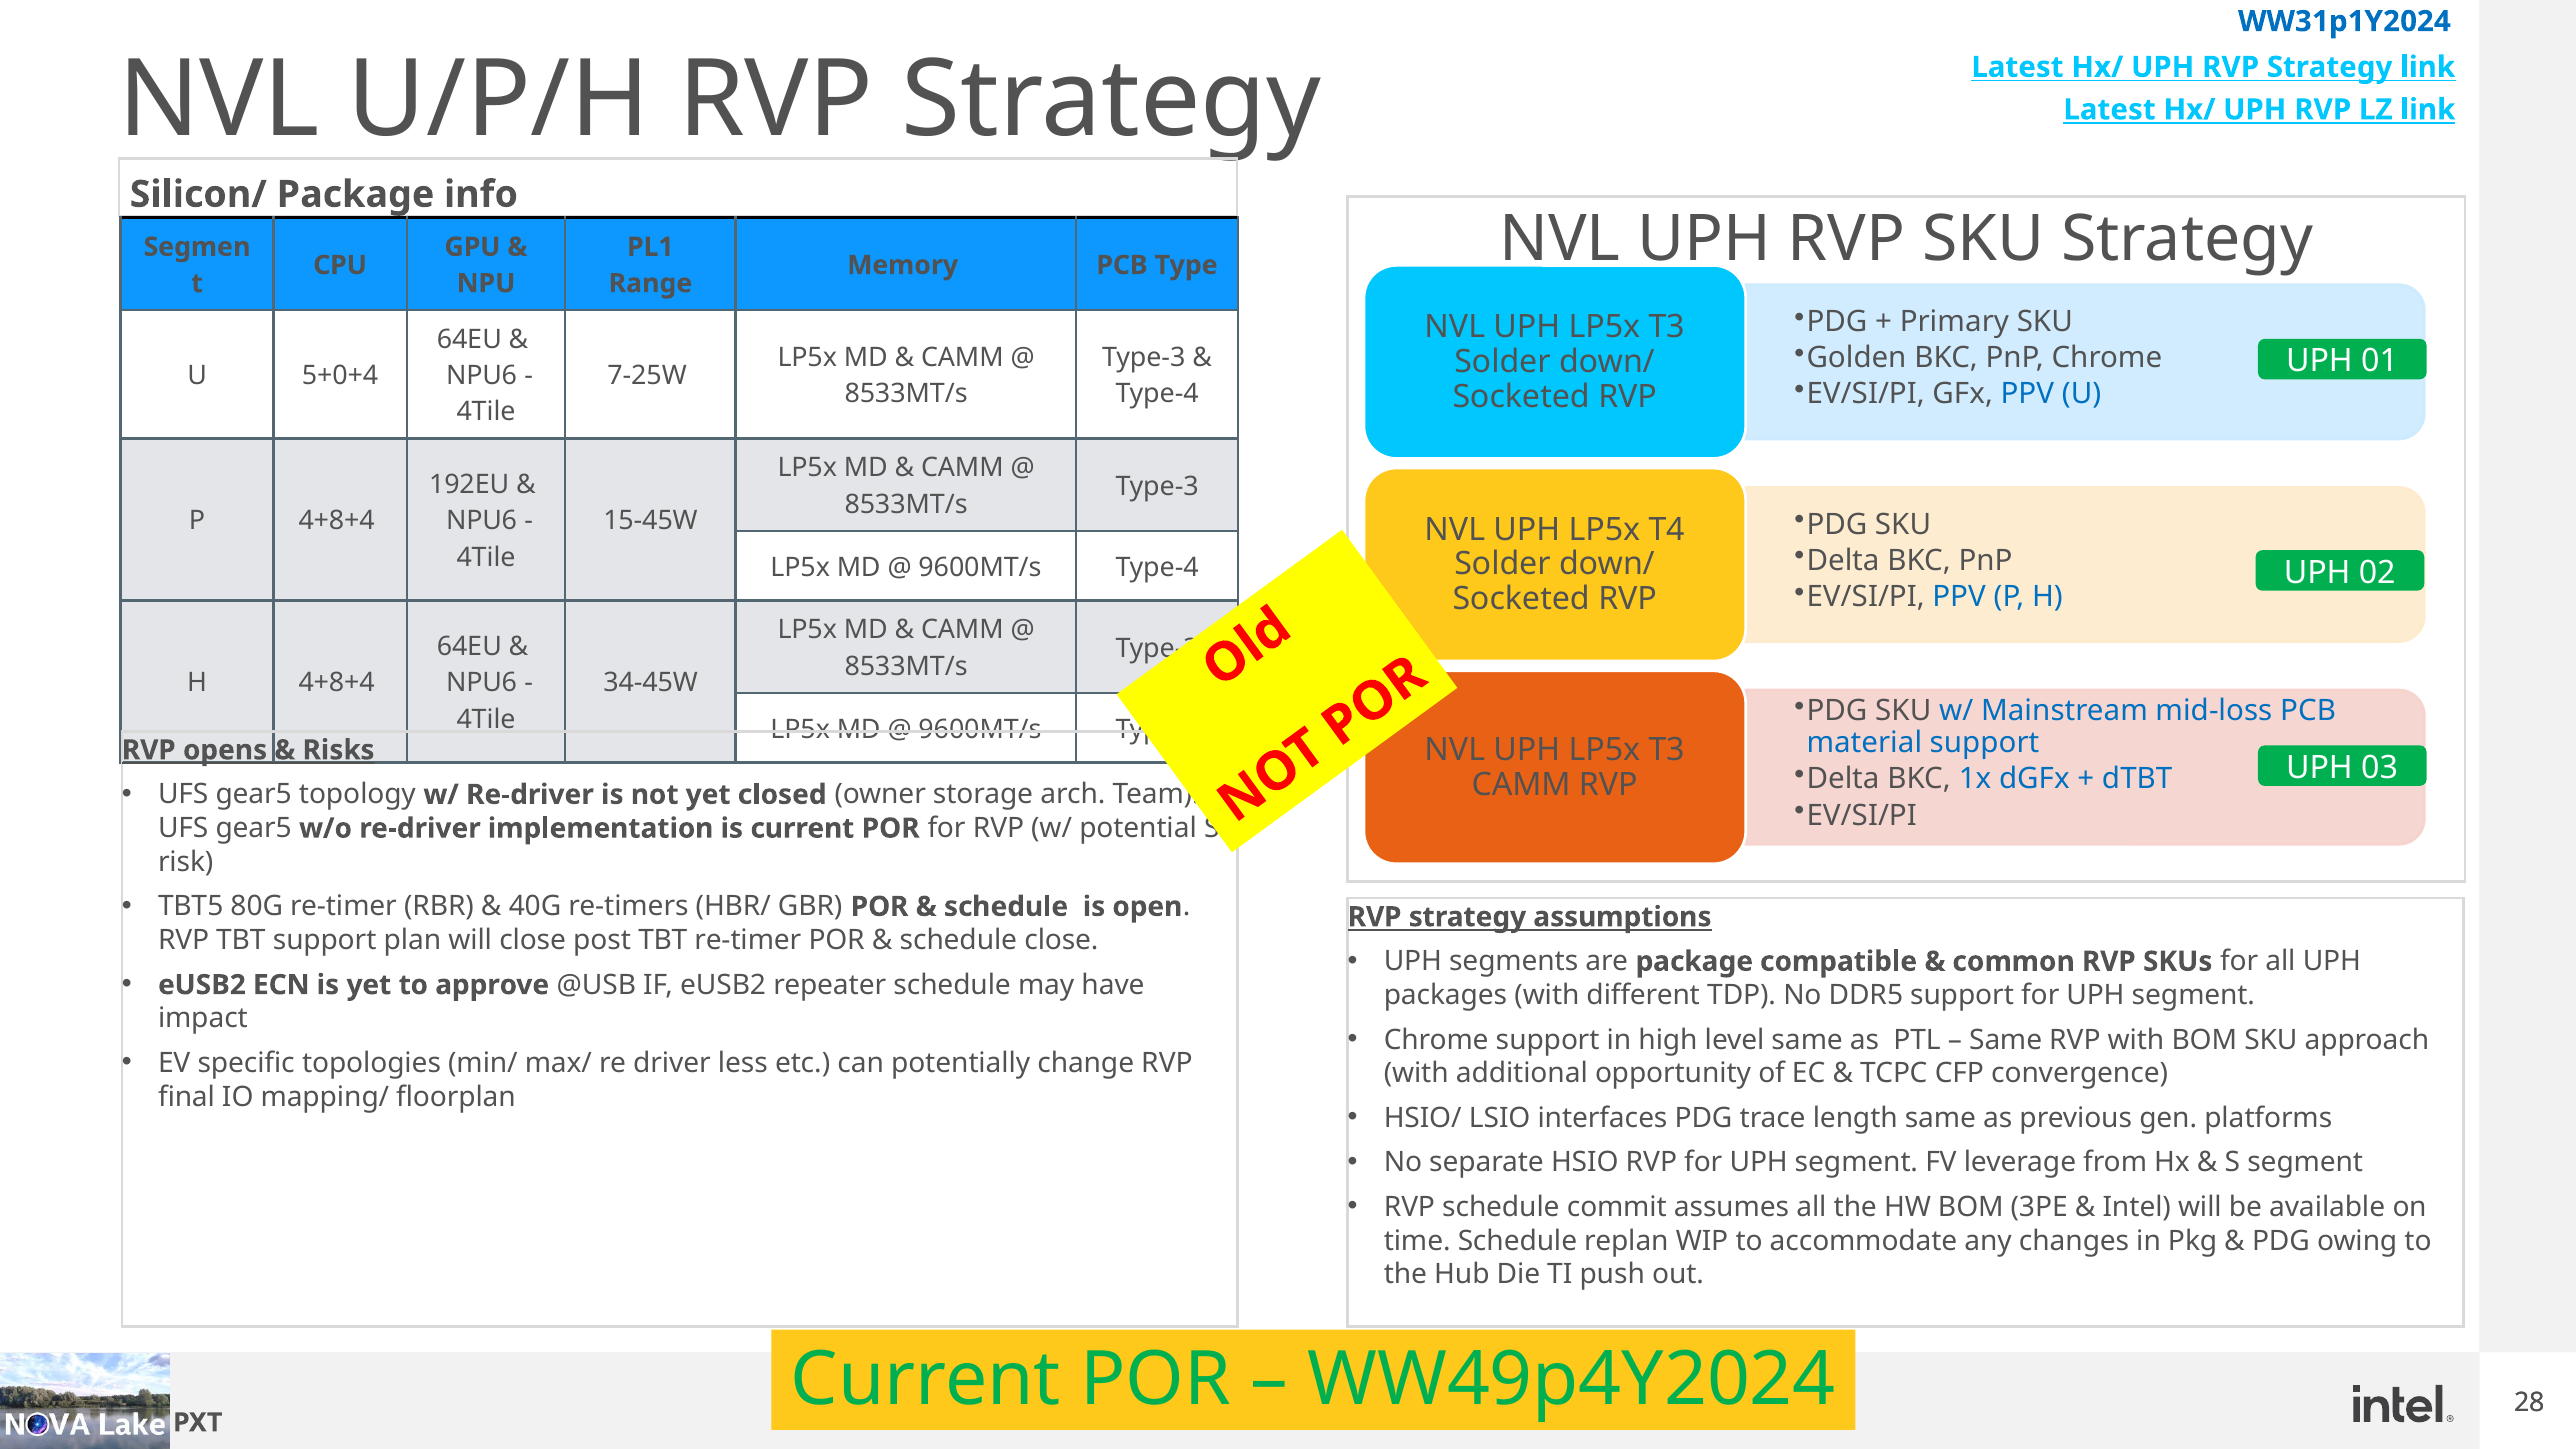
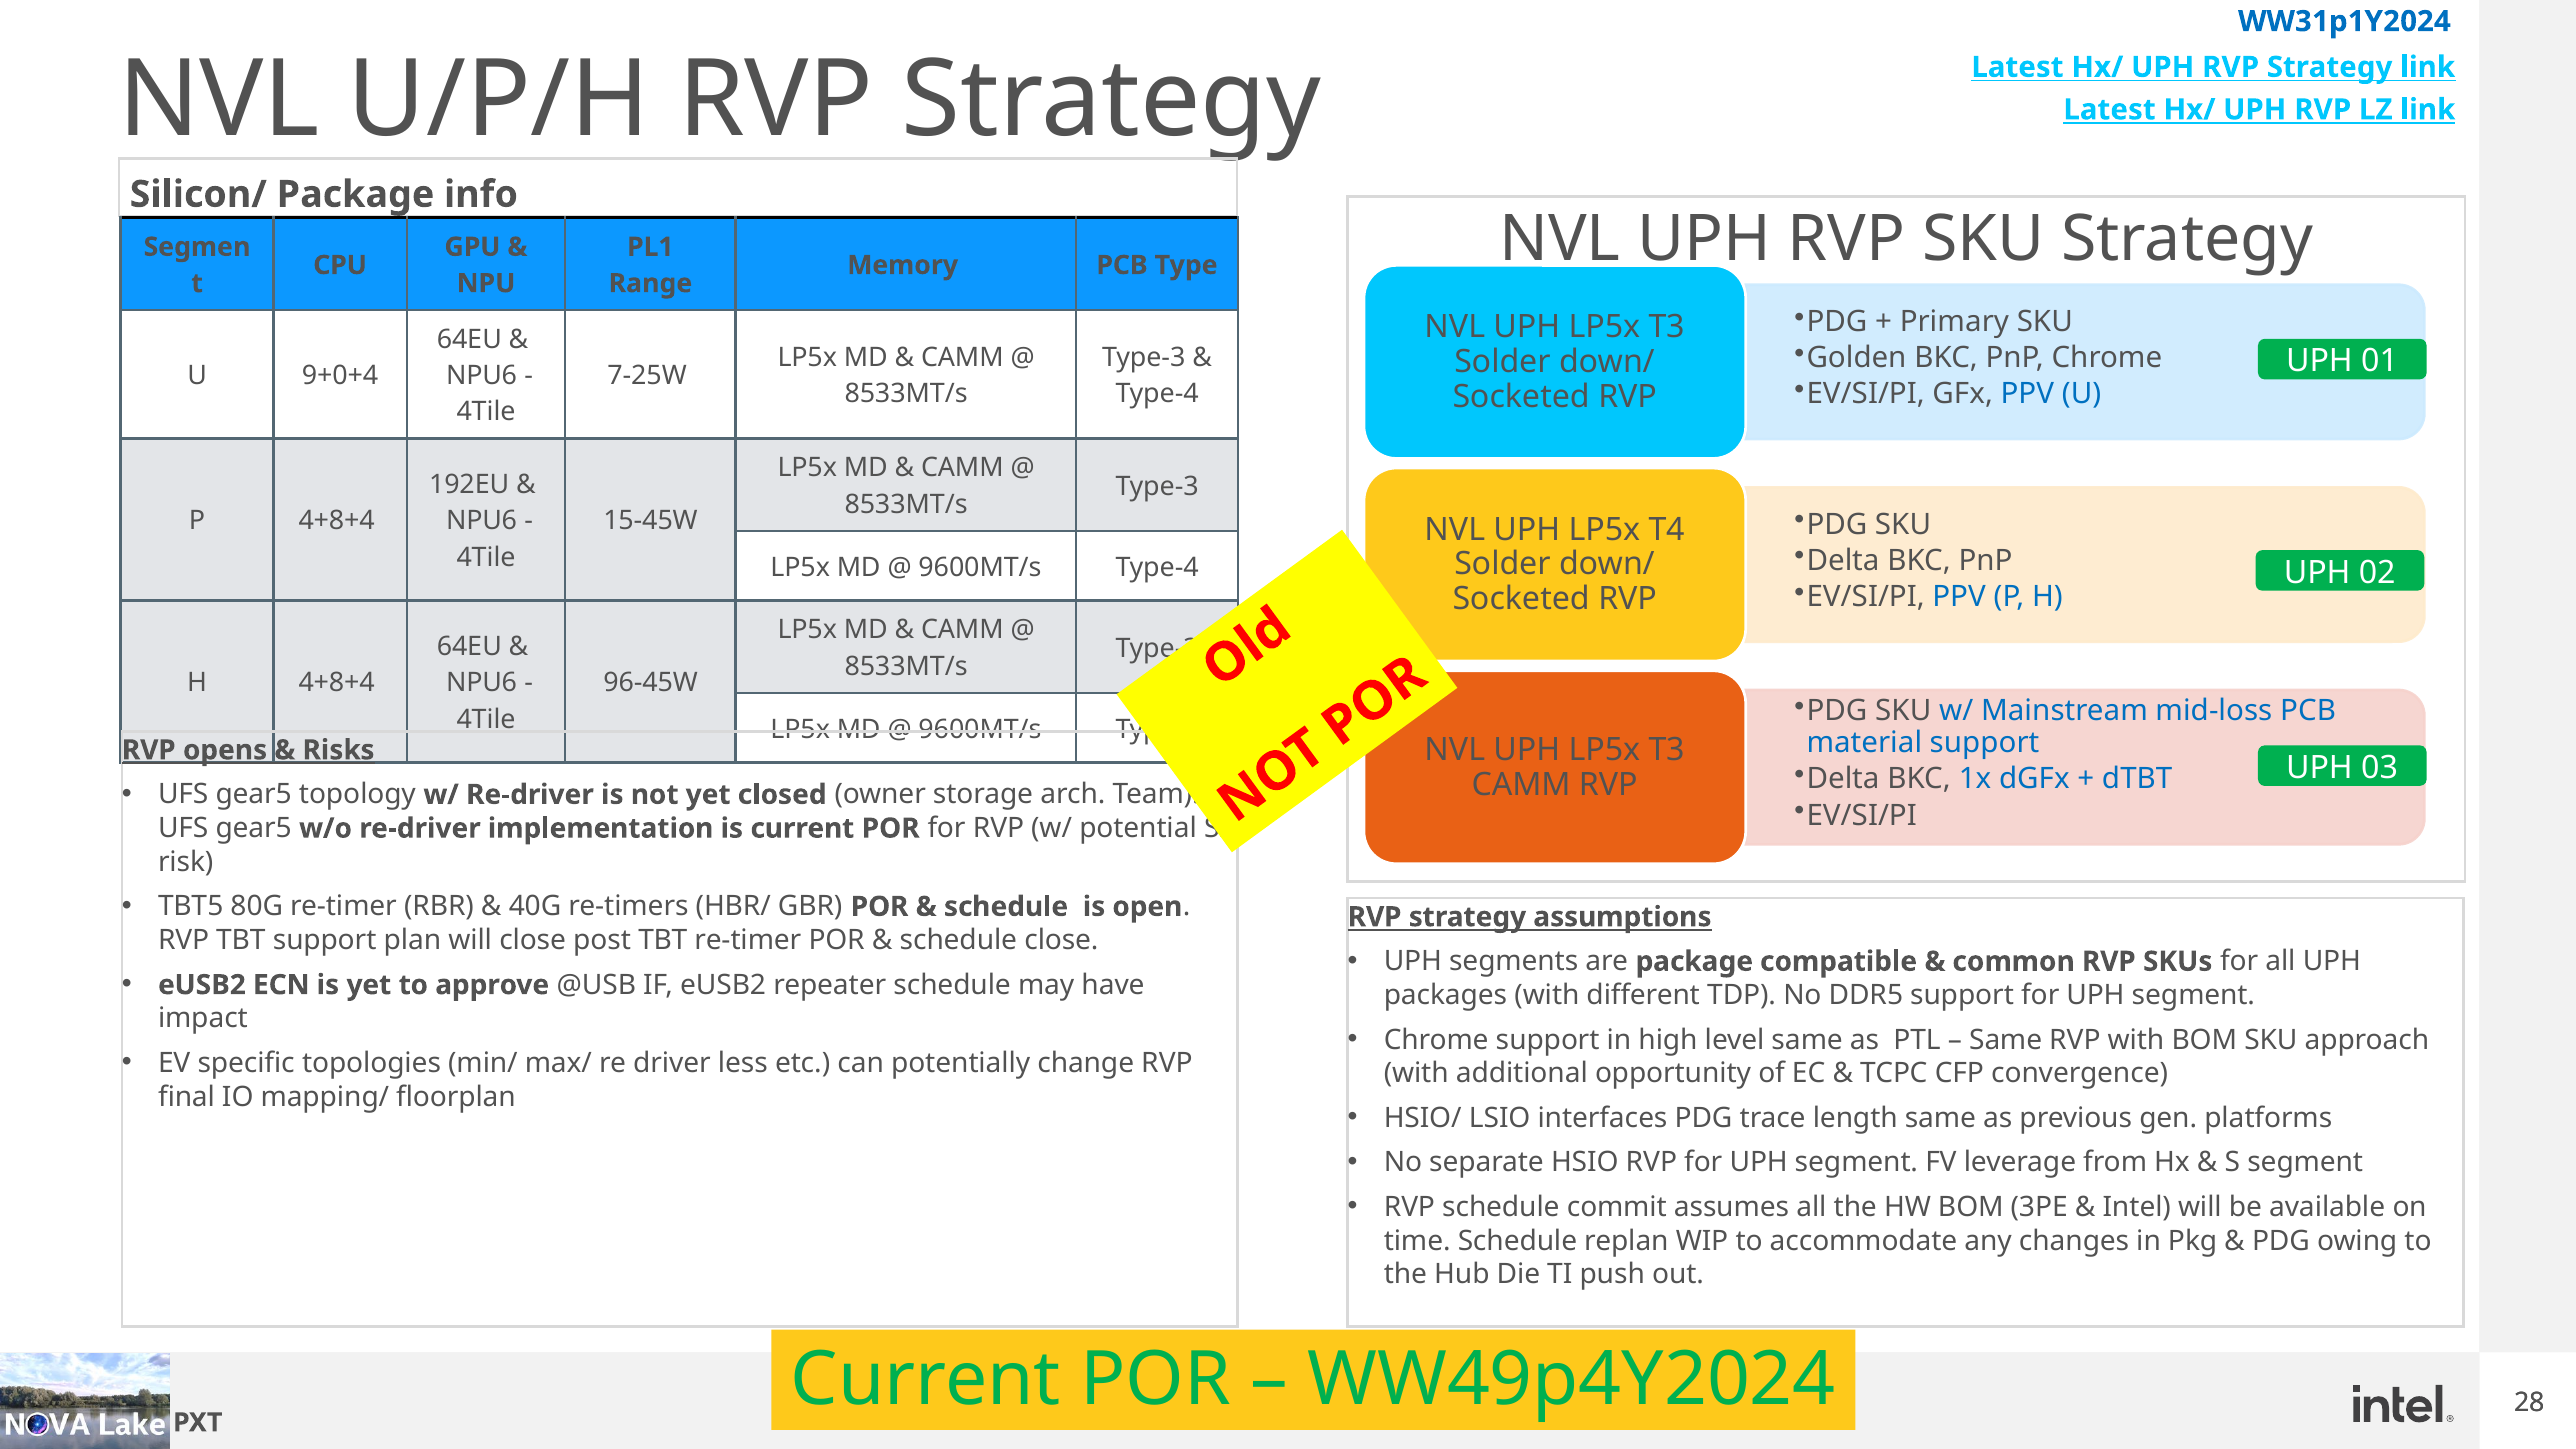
5+0+4: 5+0+4 -> 9+0+4 (340, 376)
34-45W: 34-45W -> 96-45W (651, 683)
